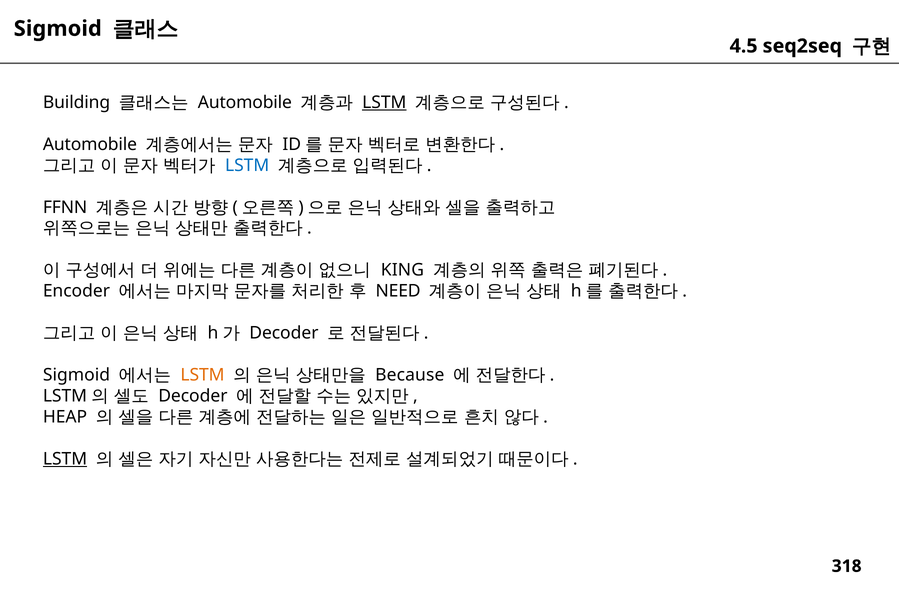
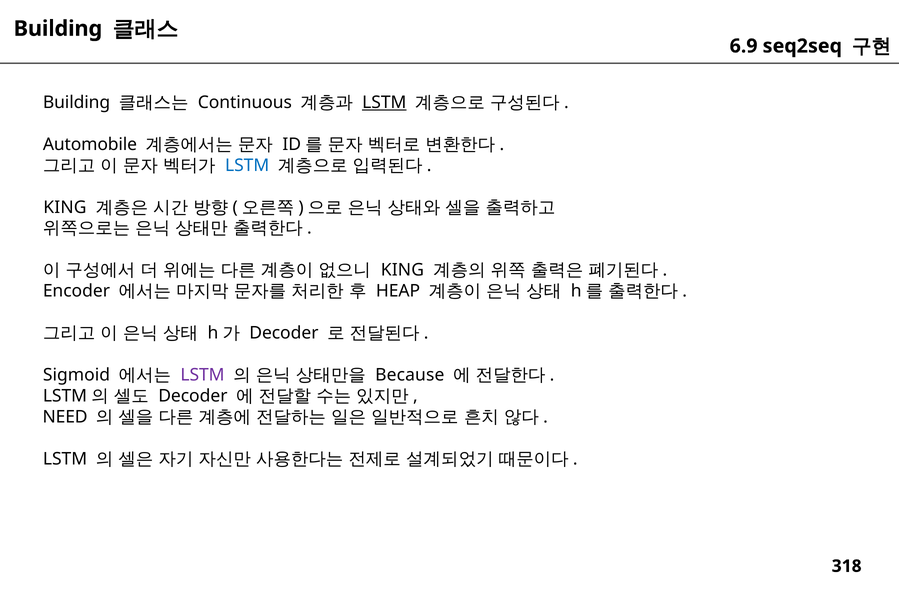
Sigmoid: Sigmoid -> Building (58, 29)
4.5: 4.5 -> 6.9 (744, 46)
Automobile: Automobile -> Continuous (245, 103)
FFNN: FFNN -> KING (65, 207)
NEED: NEED -> HEAP (398, 291)
LSTM colour: orange -> purple (203, 375)
HEAP: HEAP -> NEED (65, 417)
LSTM underline: present -> none (65, 459)
